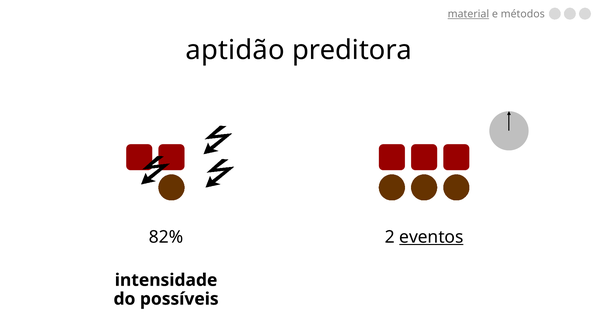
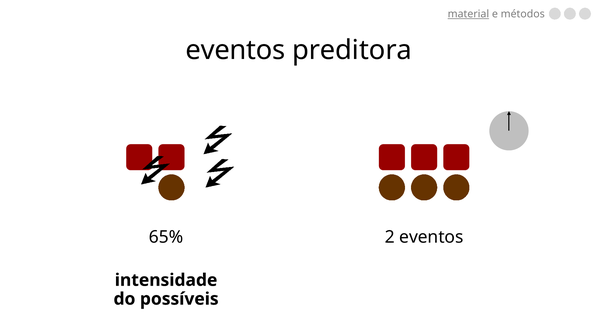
aptidão: aptidão -> eventos (235, 50)
82%: 82% -> 65% (166, 237)
eventos underline: present -> none (431, 237)
